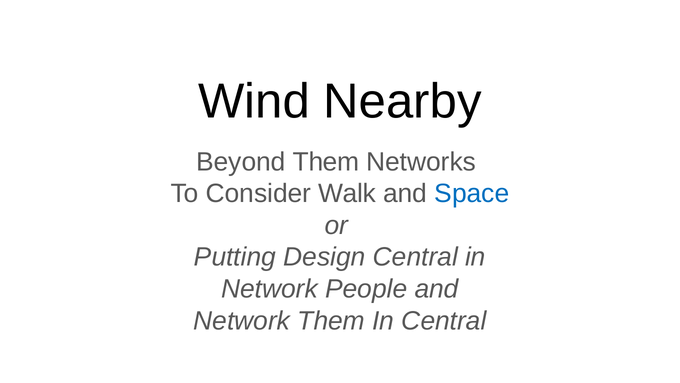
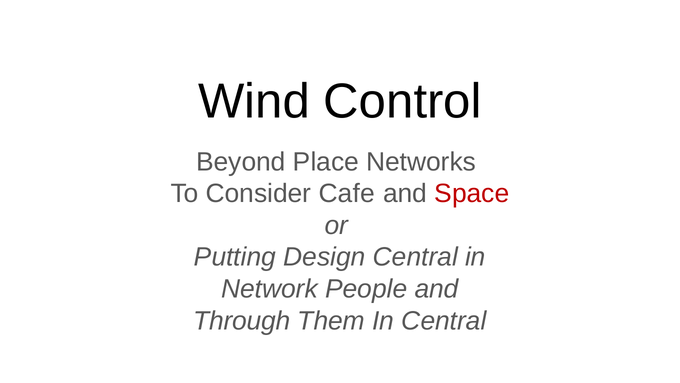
Nearby: Nearby -> Control (403, 102)
Beyond Them: Them -> Place (326, 162)
Walk: Walk -> Cafe (347, 193)
Space colour: blue -> red (472, 193)
Network: Network -> Through (242, 320)
